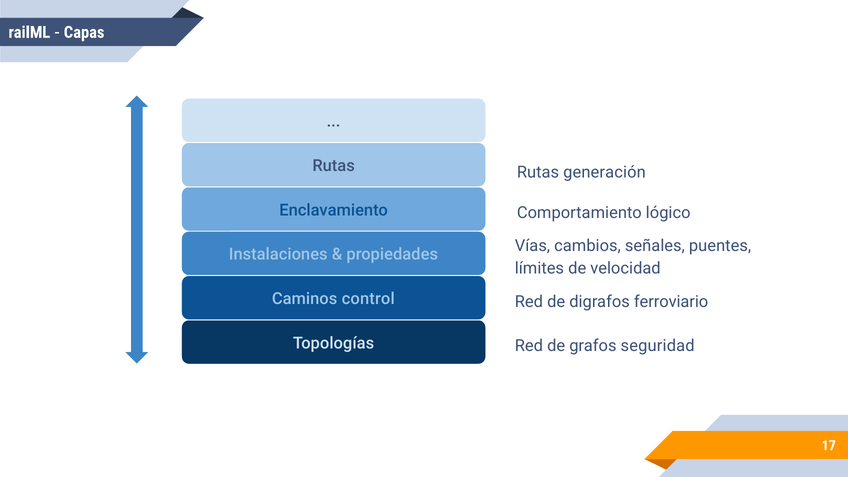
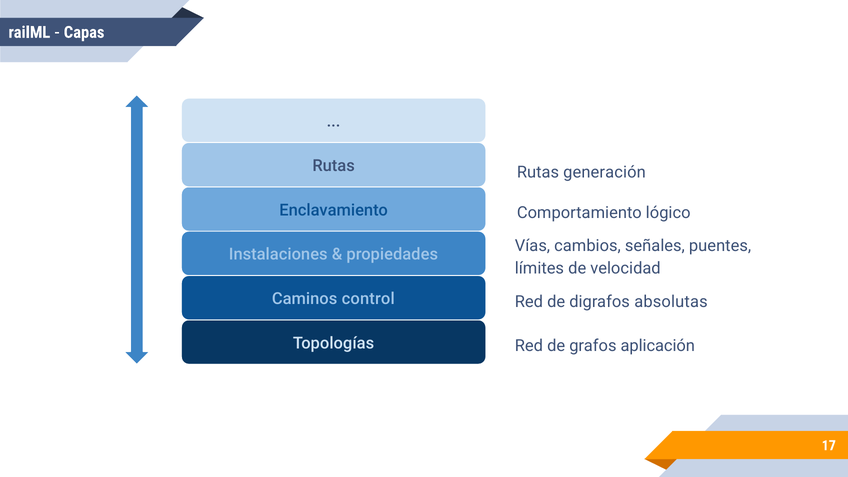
ferroviario: ferroviario -> absolutas (671, 302)
seguridad: seguridad -> aplicación (658, 346)
